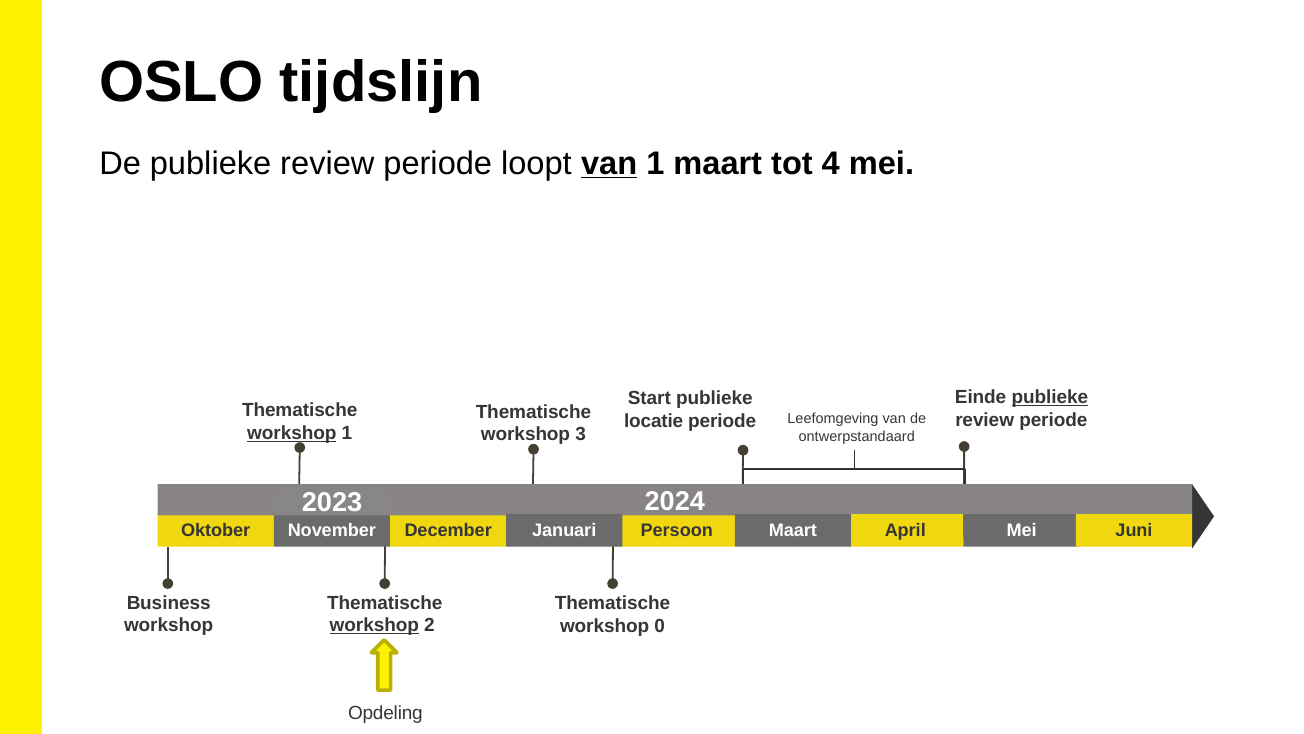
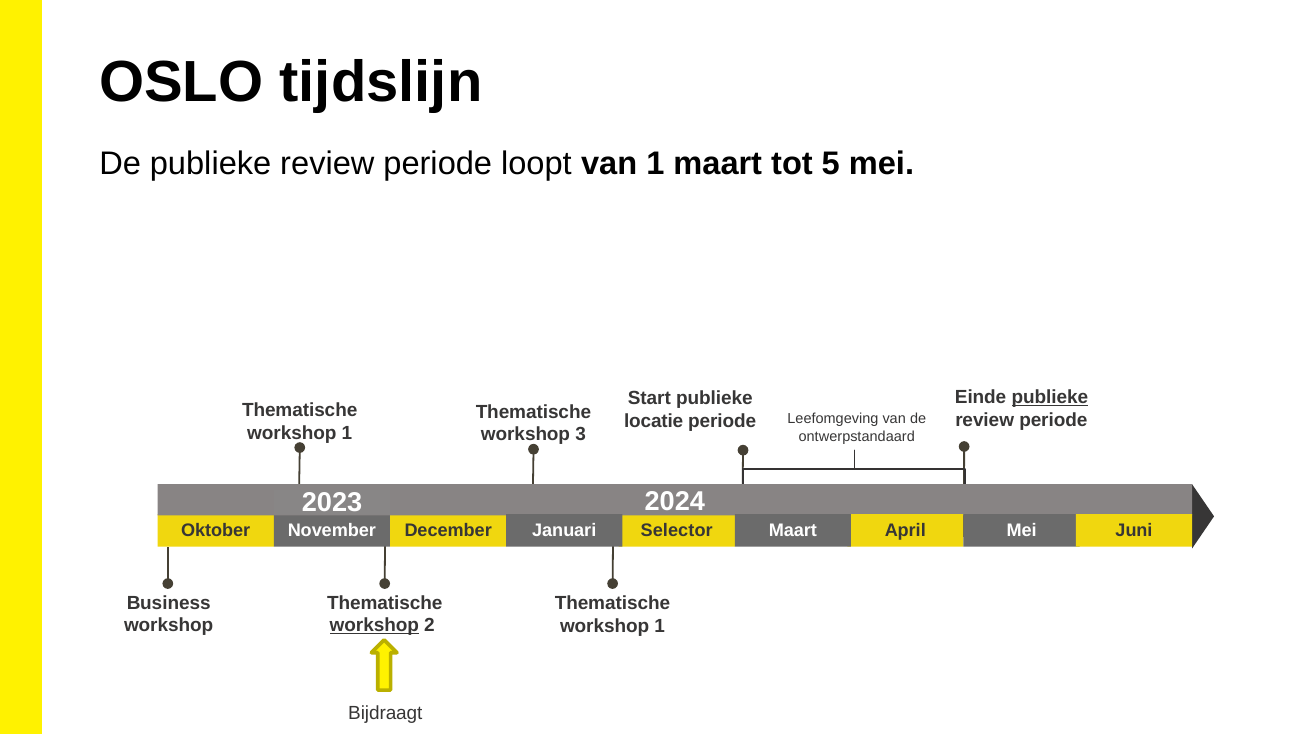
van underline: present -> none (609, 163)
4: 4 -> 5 (831, 163)
workshop underline: present -> none (292, 433)
Persoon: Persoon -> Selector (677, 530)
0: 0 -> 1 (660, 626)
Opdeling: Opdeling -> Bijdraagt (385, 713)
